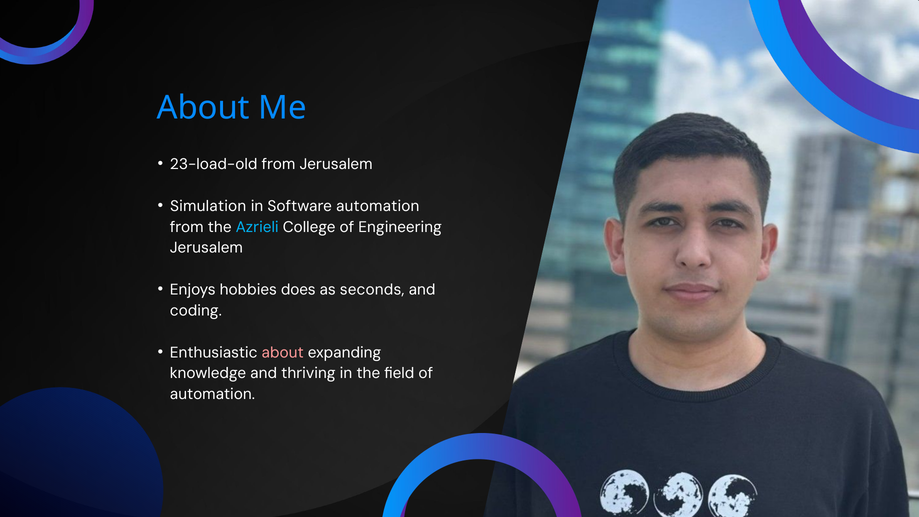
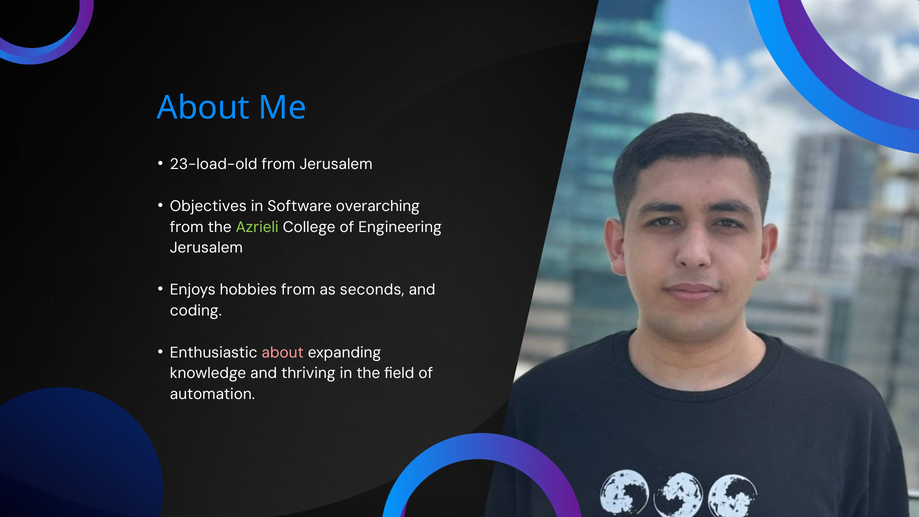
Simulation: Simulation -> Objectives (208, 206)
Software automation: automation -> overarching (378, 206)
Azrieli colour: light blue -> light green (257, 227)
hobbies does: does -> from (298, 290)
